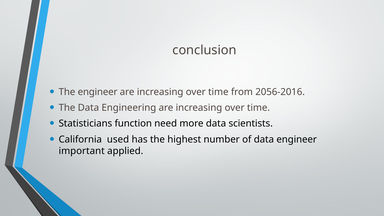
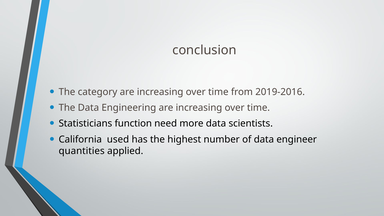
The engineer: engineer -> category (98, 92)
2056-2016: 2056-2016 -> 2019-2016 (280, 92)
important: important -> quantities (82, 151)
